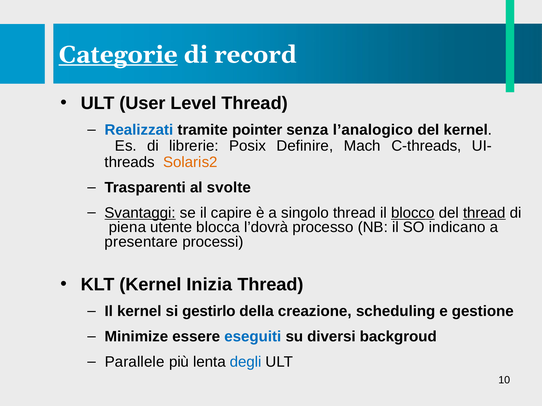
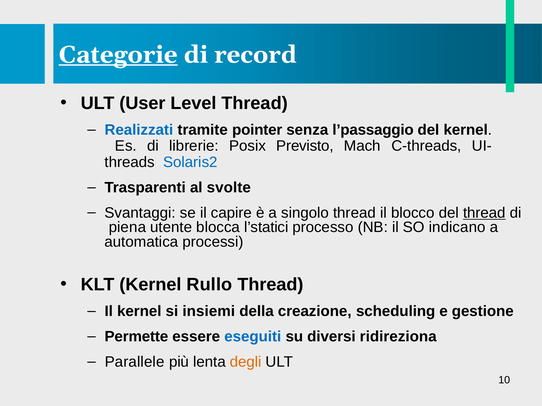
l’analogico: l’analogico -> l’passaggio (373, 130)
Definire: Definire -> Previsto (305, 146)
Solaris2 colour: orange -> blue (190, 162)
Svantaggi underline: present -> none (140, 213)
blocco underline: present -> none (413, 213)
l’dovrà: l’dovrà -> l’statici (266, 228)
presentare: presentare -> automatica (141, 242)
Inizia: Inizia -> Rullo (209, 285)
gestirlo: gestirlo -> insiemi (209, 312)
Minimize: Minimize -> Permette (136, 337)
backgroud: backgroud -> ridireziona (398, 337)
degli colour: blue -> orange (246, 362)
